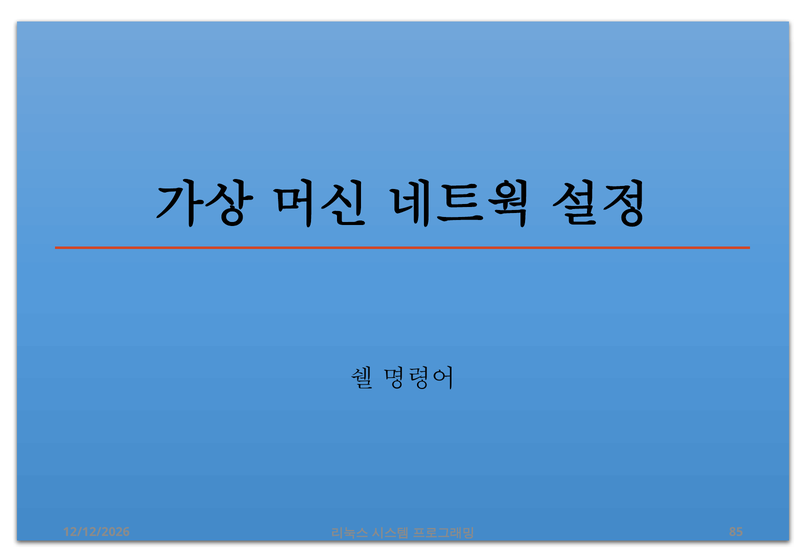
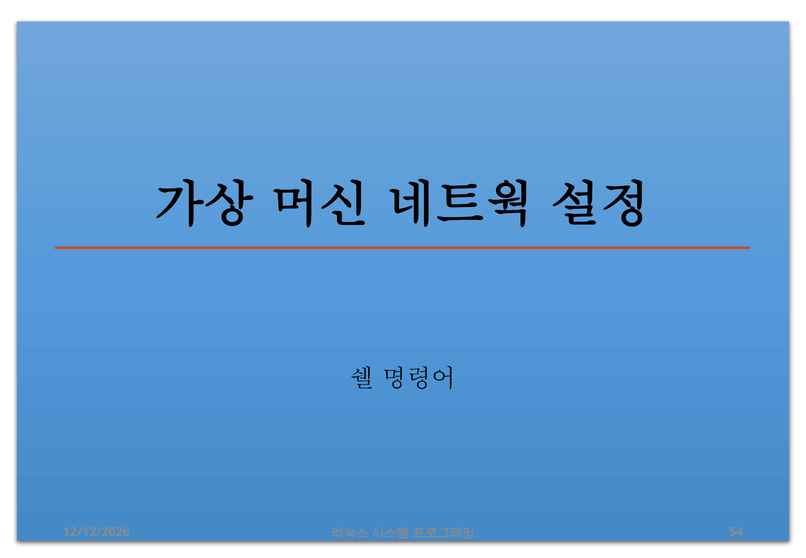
85: 85 -> 54 (736, 532)
